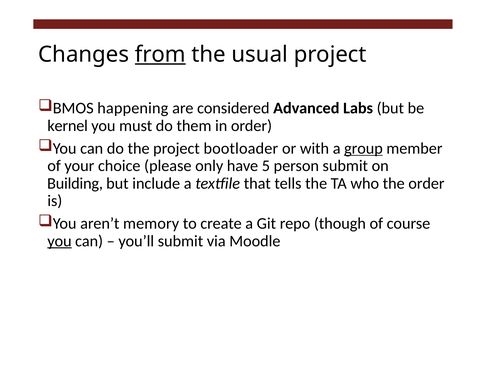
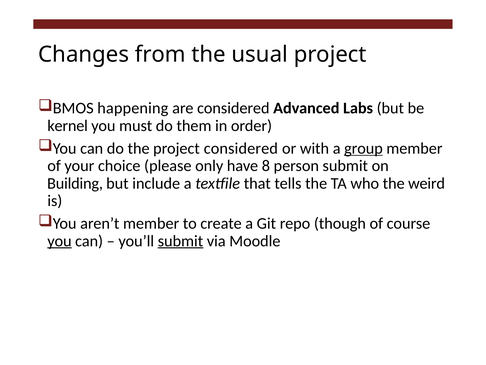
from underline: present -> none (160, 54)
project bootloader: bootloader -> considered (241, 148)
5: 5 -> 8 (266, 166)
the order: order -> weird (427, 183)
aren’t memory: memory -> member (151, 223)
submit underline: none -> present (180, 241)
